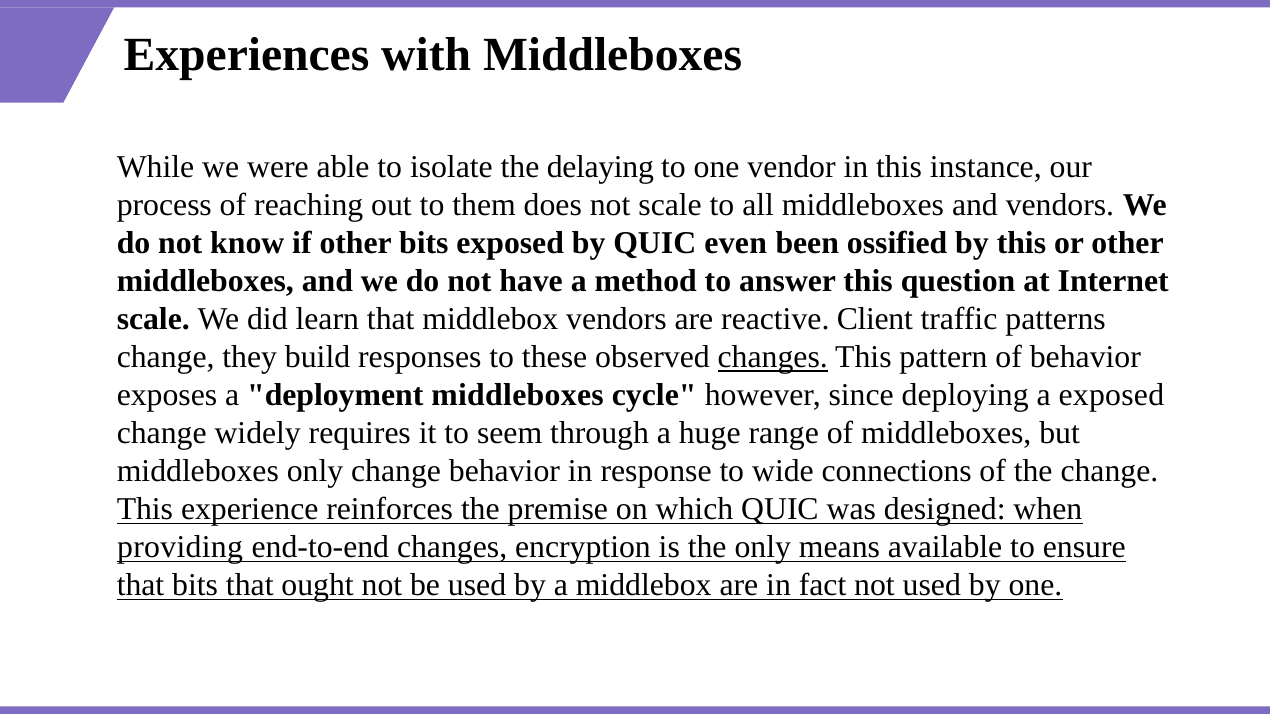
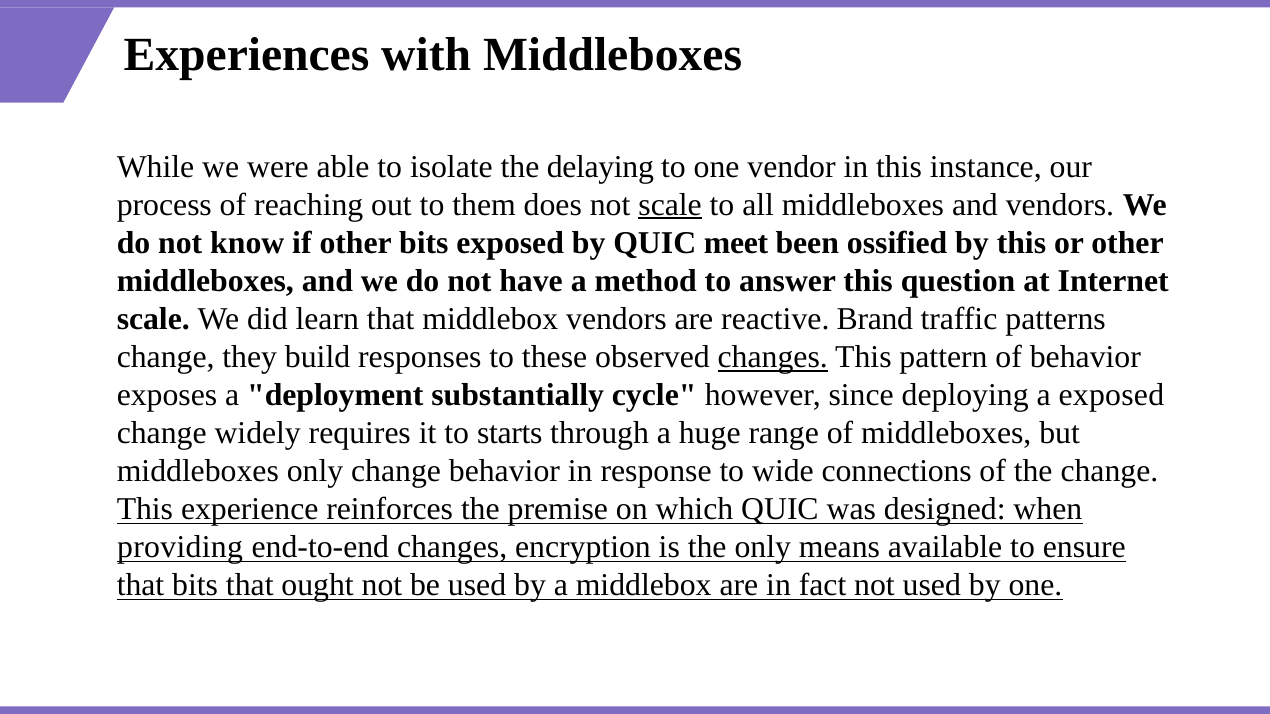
scale underline: none -> present (670, 205)
even: even -> meet (736, 243)
Client: Client -> Brand (875, 319)
deployment middleboxes: middleboxes -> substantially (518, 395)
seem: seem -> starts (510, 433)
